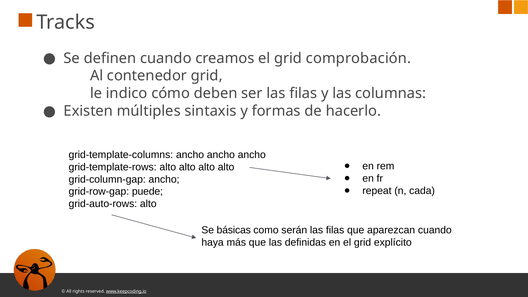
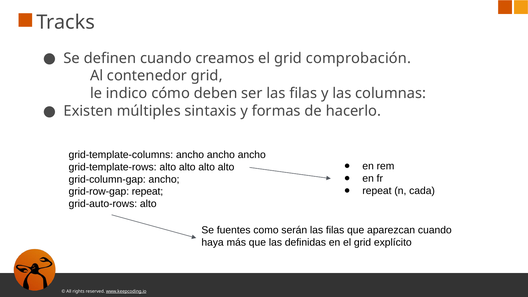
grid-row-gap puede: puede -> repeat (147, 192)
básicas: básicas -> fuentes (234, 230)
